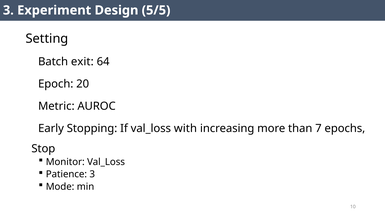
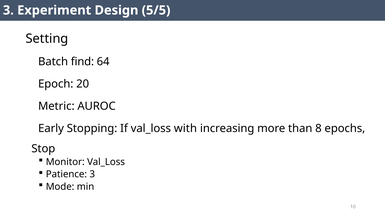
exit: exit -> find (82, 62)
7: 7 -> 8 (318, 128)
